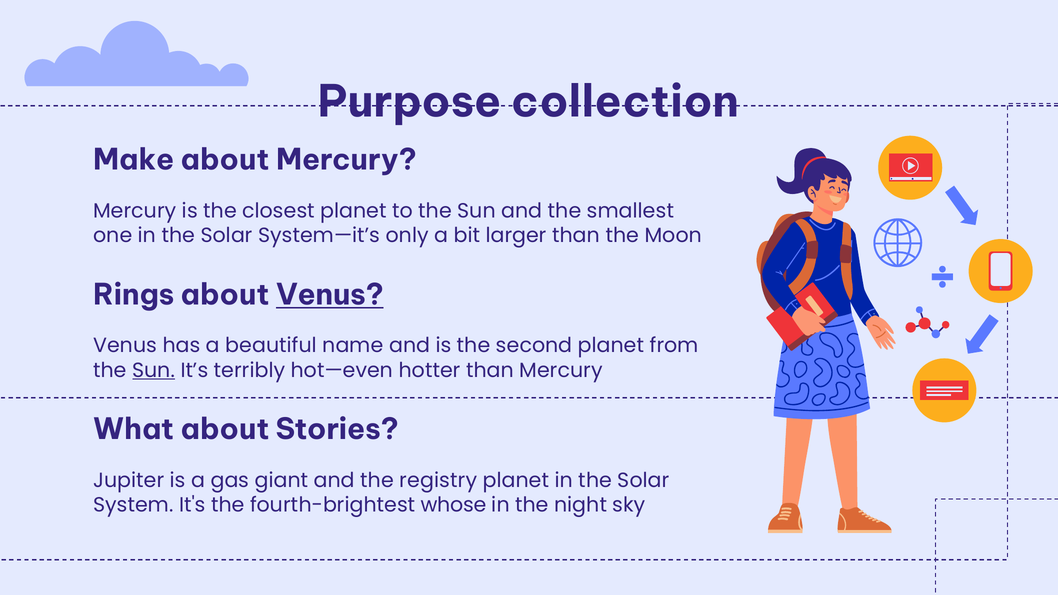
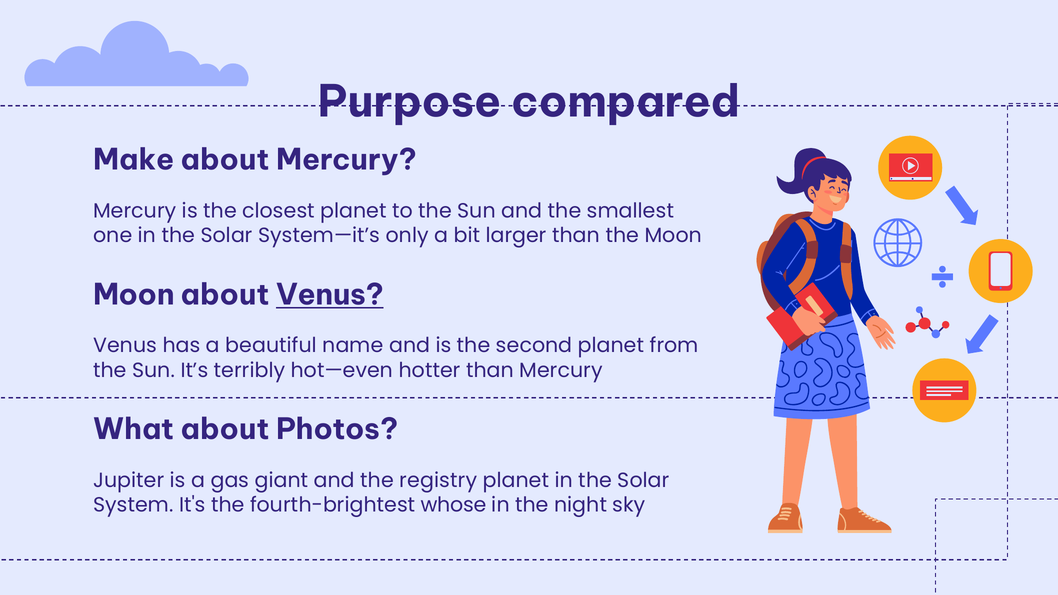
collection: collection -> compared (626, 102)
Rings: Rings -> Moon (134, 295)
Sun underline: present -> none (154, 370)
Stories: Stories -> Photos (337, 430)
